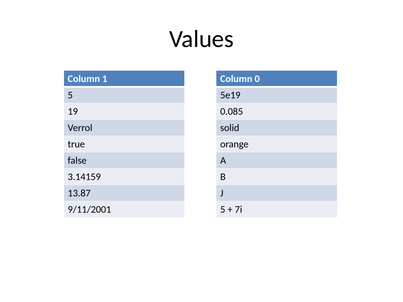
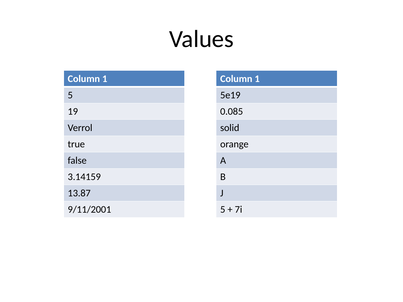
0: 0 -> 1 (257, 79)
